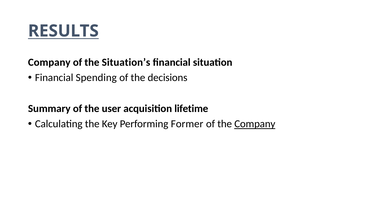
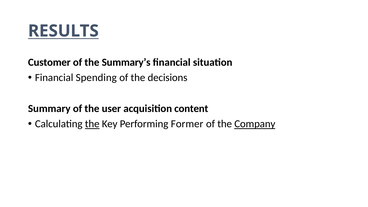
Company: Company -> Customer (49, 62)
Situation’s: Situation’s -> Summary’s (126, 62)
lifetime: lifetime -> content (191, 109)
the underline: none -> present (92, 124)
